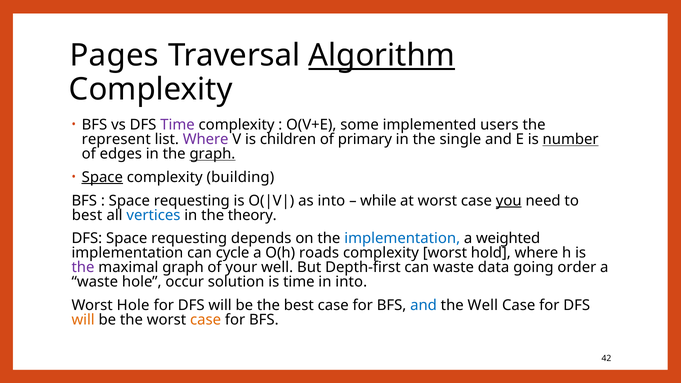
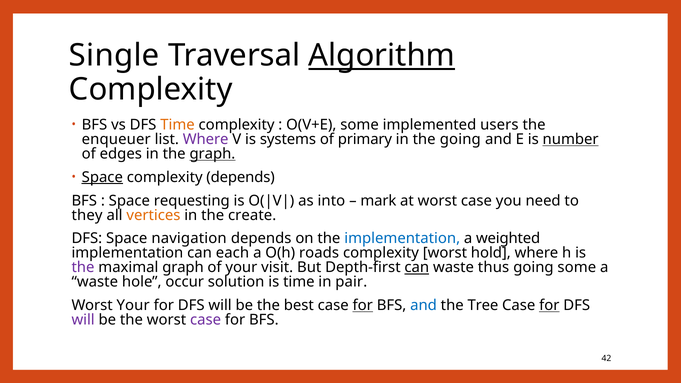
Pages: Pages -> Single (114, 56)
Time colour: purple -> orange (178, 125)
represent: represent -> enqueuer (116, 139)
children: children -> systems (288, 139)
the single: single -> going (460, 139)
complexity building: building -> depends (241, 177)
while: while -> mark (378, 201)
you underline: present -> none (509, 201)
best: best -> they (87, 215)
vertices colour: blue -> orange (153, 215)
theory: theory -> create (252, 215)
DFS Space requesting: requesting -> navigation (189, 239)
cycle: cycle -> each (232, 253)
your well: well -> visit (277, 267)
can underline: none -> present (417, 267)
data: data -> thus (494, 267)
going order: order -> some (577, 267)
in into: into -> pair (351, 282)
Worst Hole: Hole -> Your (133, 305)
for underline: none -> present (363, 305)
the Well: Well -> Tree (483, 305)
for underline: none -> present (549, 305)
will colour: orange -> purple (83, 320)
case colour: orange -> purple (206, 320)
